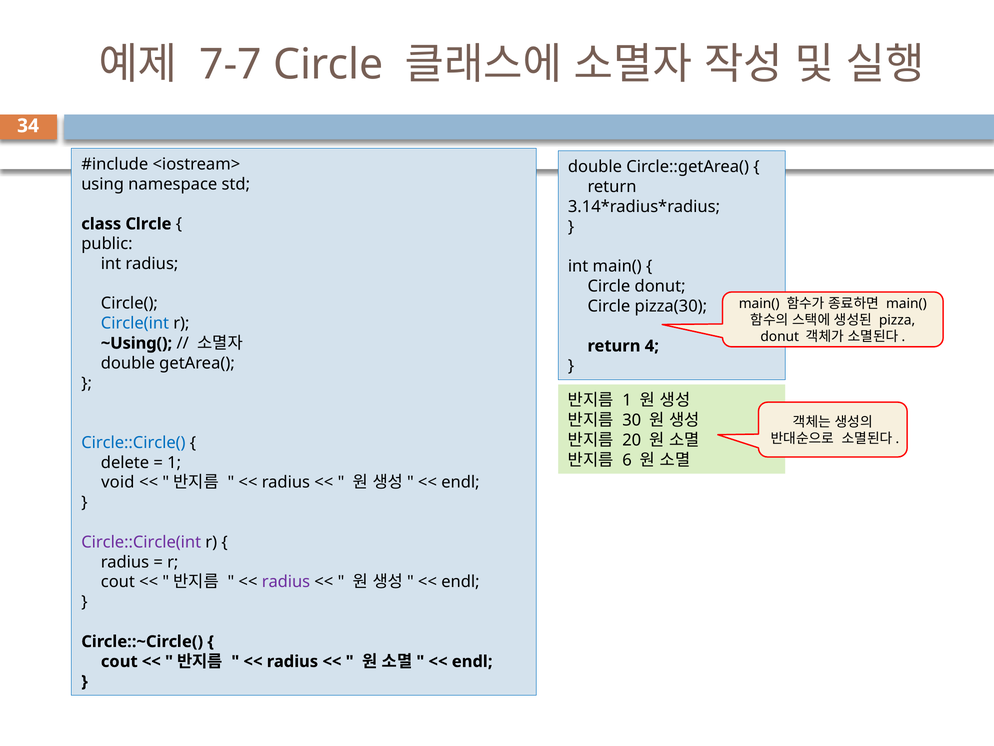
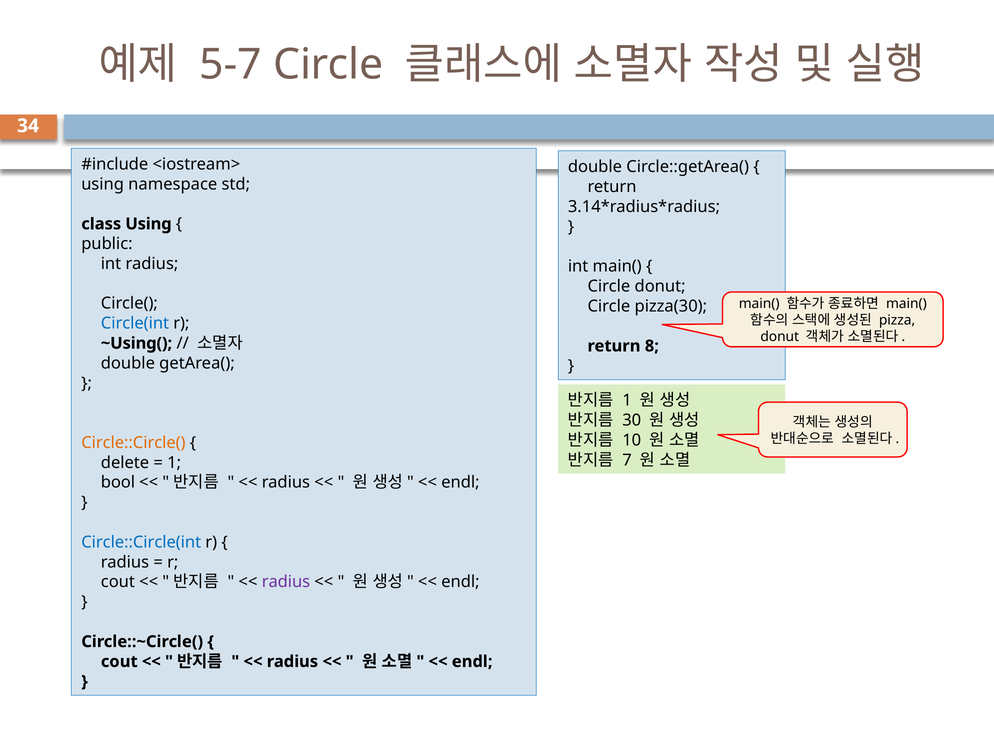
7-7: 7-7 -> 5-7 (231, 65)
class Clrcle: Clrcle -> Using (148, 224)
4: 4 -> 8 (652, 346)
20: 20 -> 10 (632, 440)
Circle::Circle( colour: blue -> orange (133, 442)
6: 6 -> 7 (627, 460)
void: void -> bool (118, 482)
Circle::Circle(int colour: purple -> blue (141, 542)
